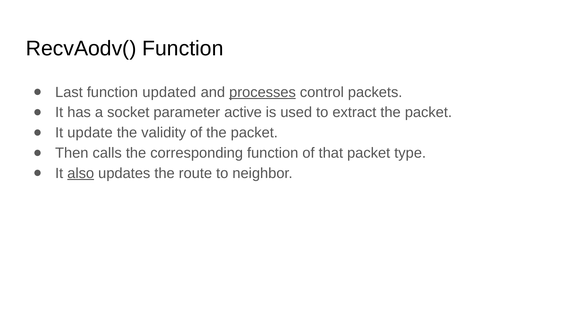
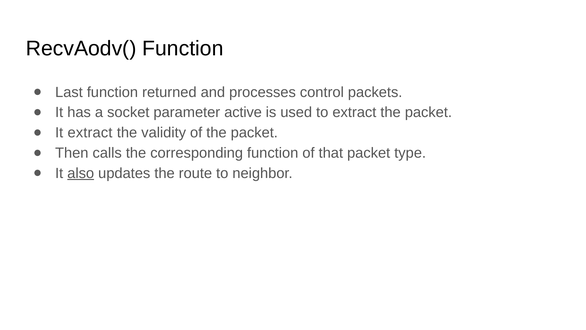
updated: updated -> returned (169, 92)
processes underline: present -> none (262, 92)
It update: update -> extract (90, 133)
